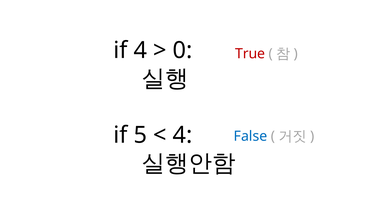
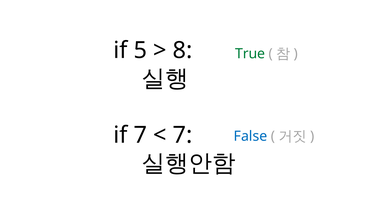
if 4: 4 -> 5 (140, 50)
0: 0 -> 8 (183, 50)
True colour: red -> green (250, 54)
if 5: 5 -> 7 (140, 135)
4: 4 -> 7 (183, 135)
